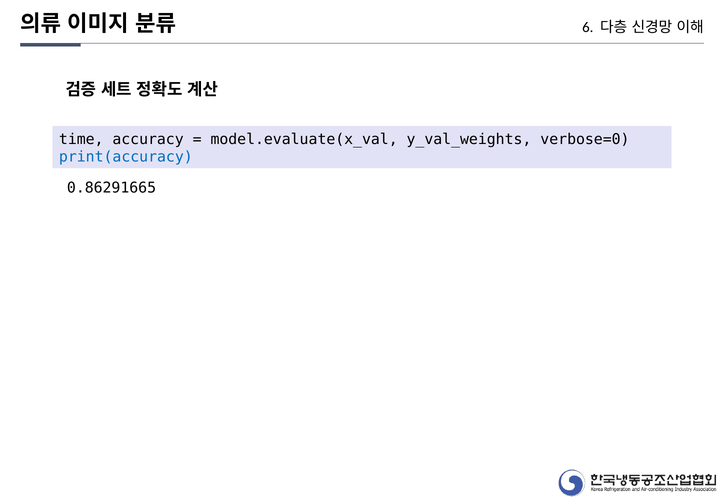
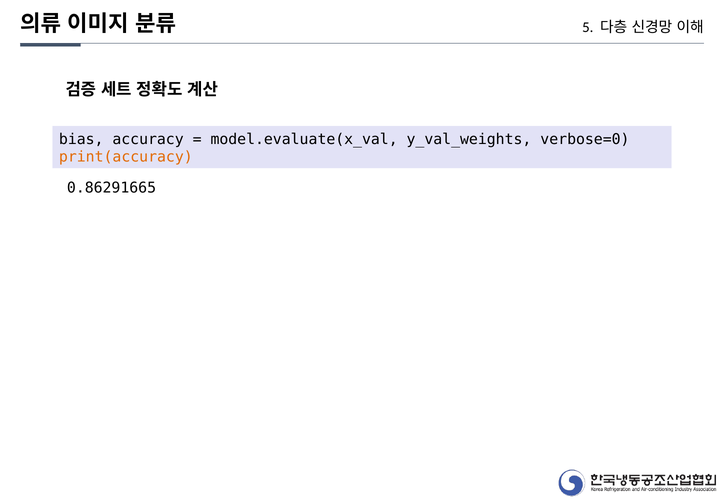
6: 6 -> 5 (588, 27)
time: time -> bias (81, 139)
print(accuracy colour: blue -> orange (126, 157)
